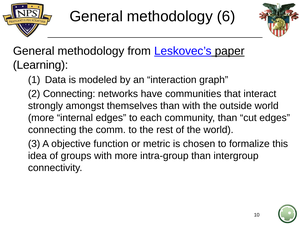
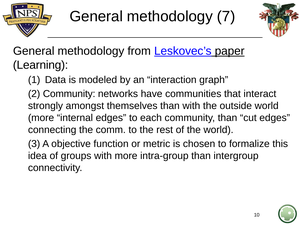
6: 6 -> 7 (226, 17)
2 Connecting: Connecting -> Community (69, 94)
